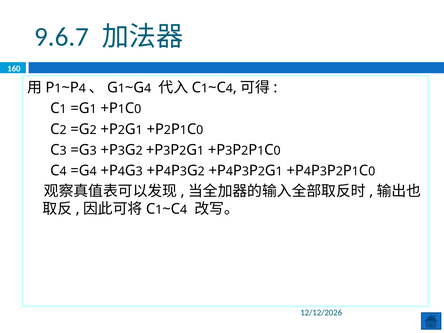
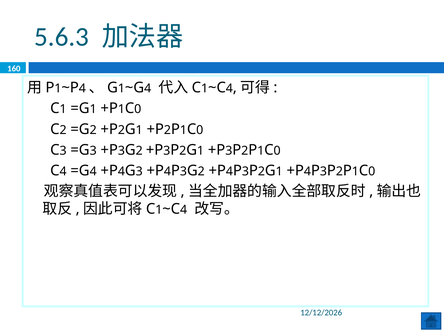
9.6.7: 9.6.7 -> 5.6.3 (62, 37)
